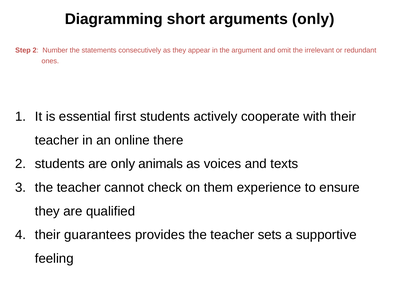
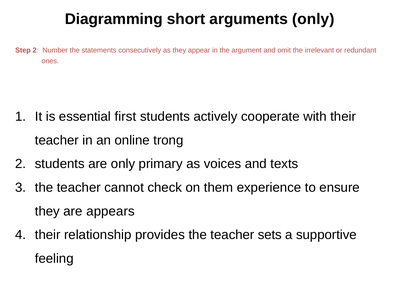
there: there -> trong (168, 140)
animals: animals -> primary (161, 164)
qualified: qualified -> appears (111, 211)
guarantees: guarantees -> relationship (98, 235)
